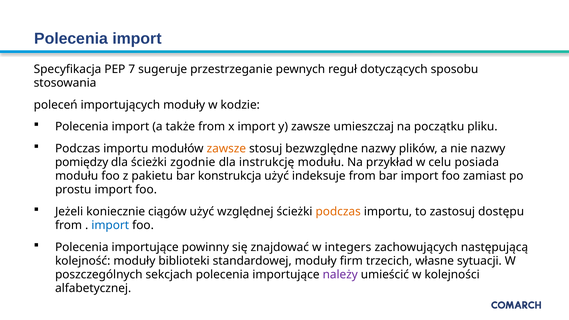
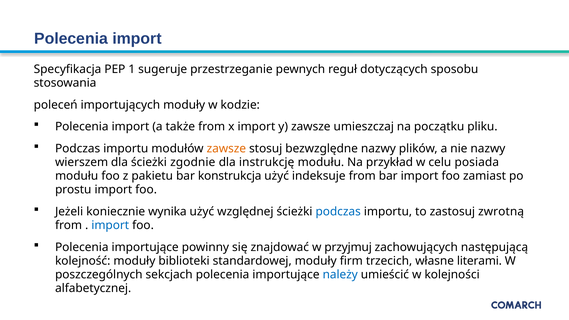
7: 7 -> 1 (132, 69)
pomiędzy: pomiędzy -> wierszem (82, 162)
ciągów: ciągów -> wynika (167, 212)
podczas colour: orange -> blue (338, 212)
dostępu: dostępu -> zwrotną (501, 212)
integers: integers -> przyjmuj (348, 247)
sytuacji: sytuacji -> literami (479, 261)
należy colour: purple -> blue (340, 275)
